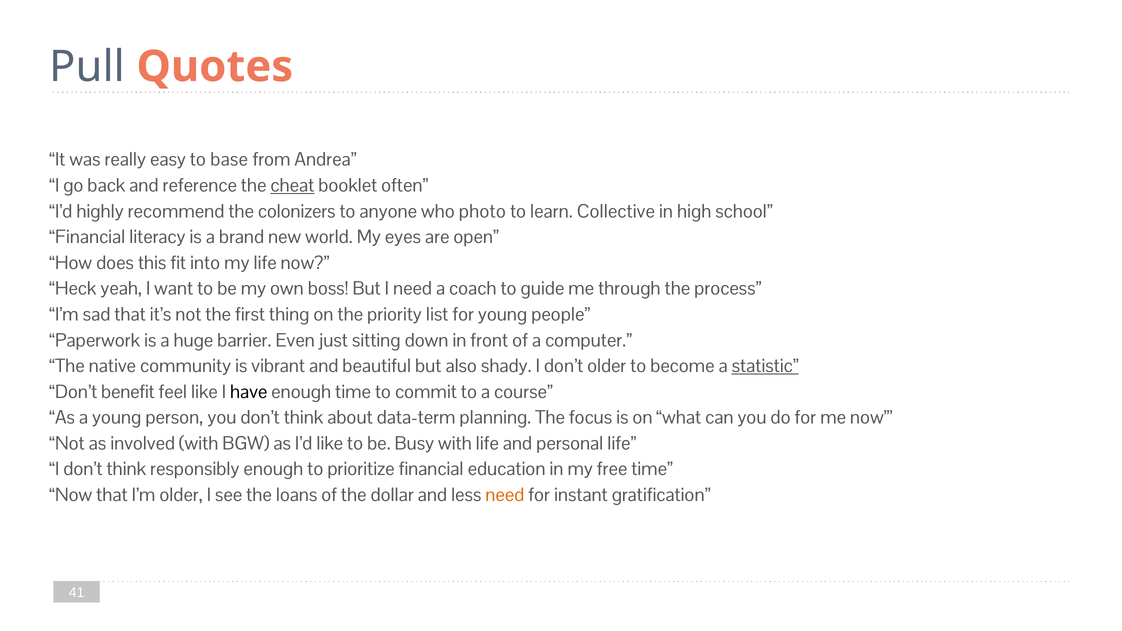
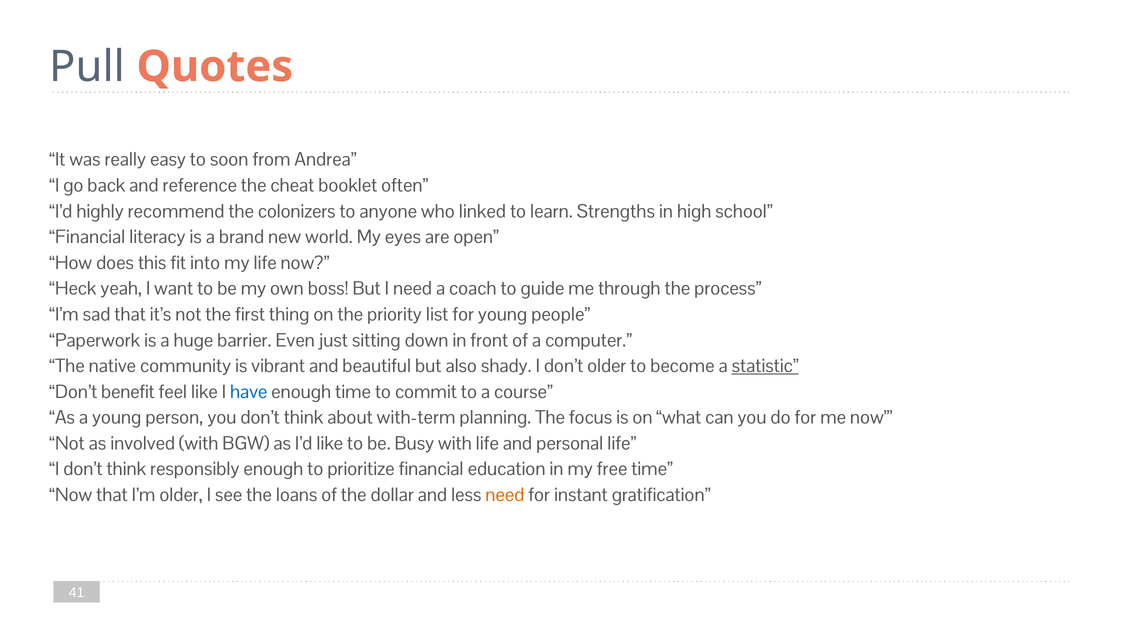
base: base -> soon (229, 160)
cheat underline: present -> none (292, 186)
photo: photo -> linked (482, 211)
Collective: Collective -> Strengths (616, 211)
have colour: black -> blue (249, 392)
data-term: data-term -> with-term (416, 418)
